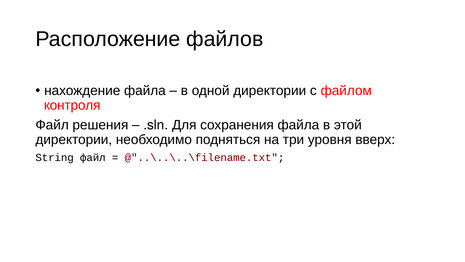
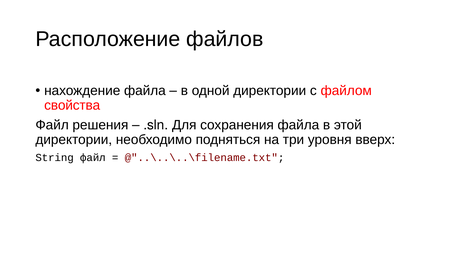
контроля: контроля -> свойства (72, 105)
